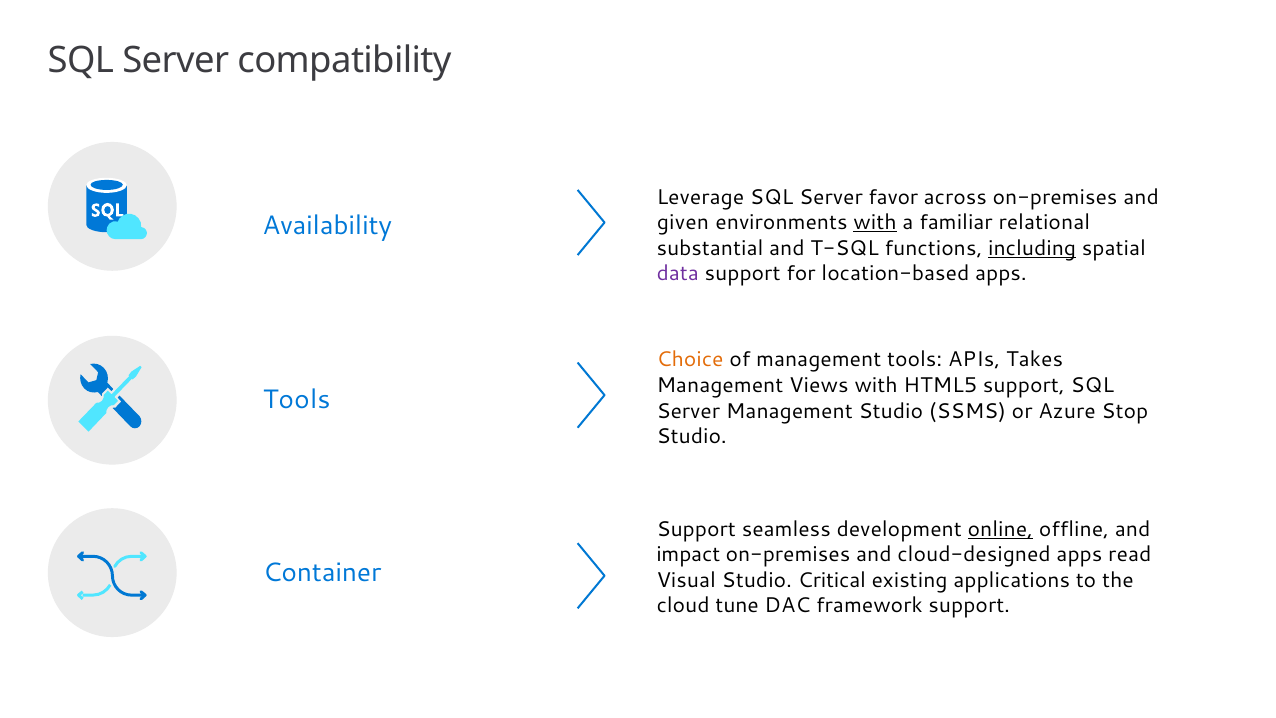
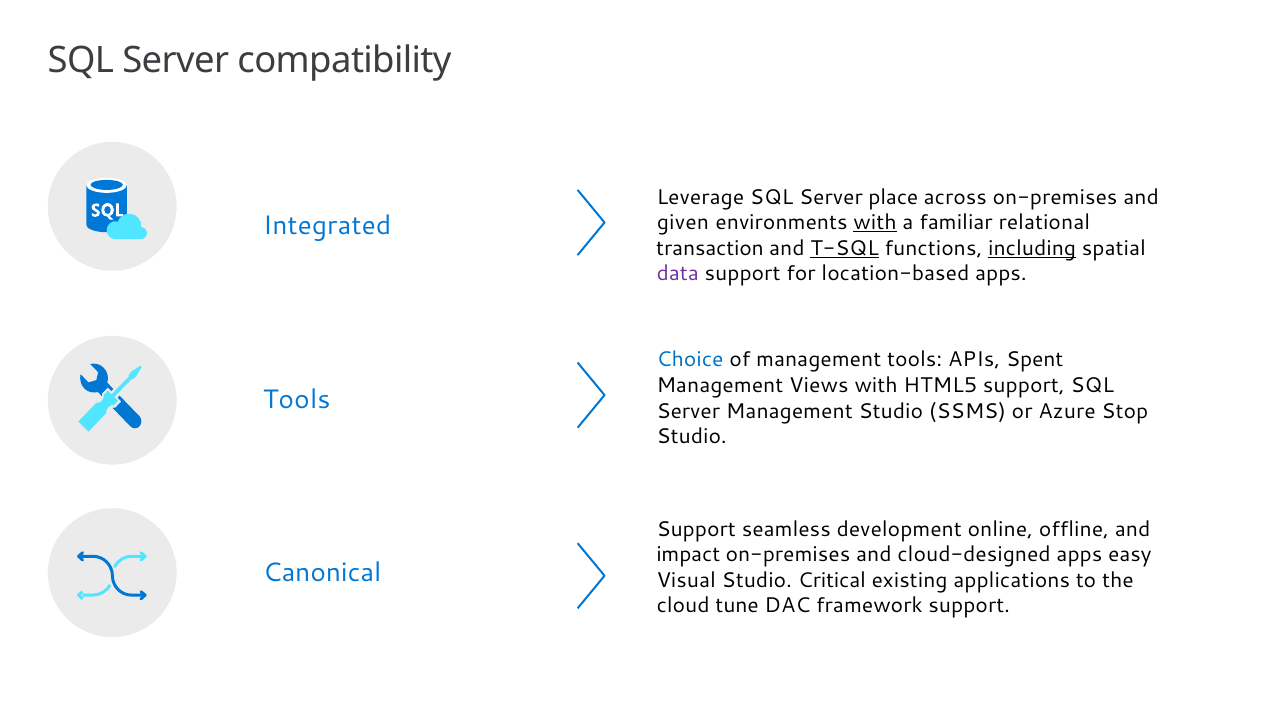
favor: favor -> place (893, 197)
Availability: Availability -> Integrated (327, 226)
substantial: substantial -> transaction (710, 248)
T-SQL underline: none -> present (845, 248)
Choice colour: orange -> blue (690, 360)
Takes: Takes -> Spent (1035, 360)
online underline: present -> none (1000, 529)
read: read -> easy (1130, 555)
Container: Container -> Canonical (322, 572)
